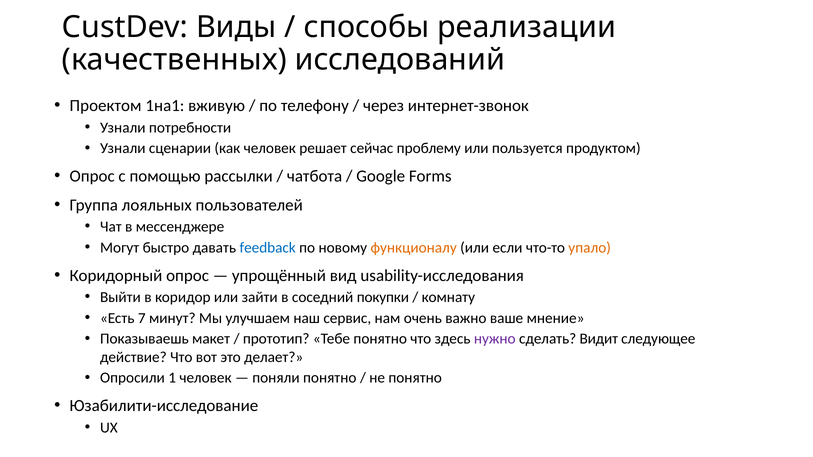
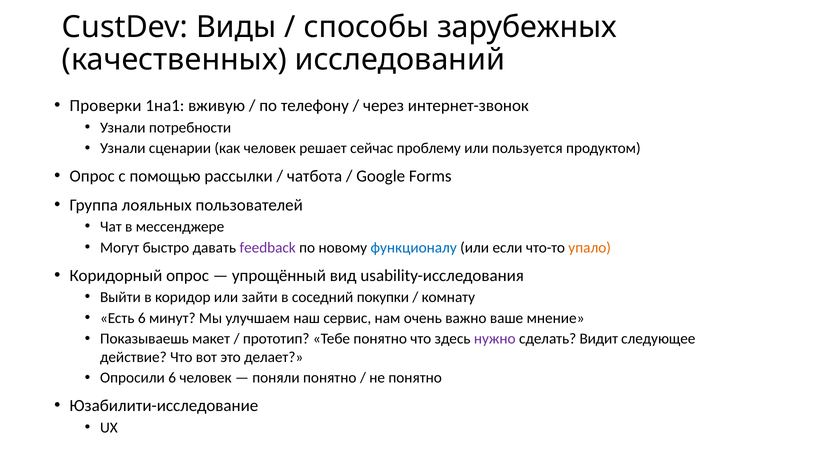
реализации: реализации -> зарубежных (527, 27)
Проектом: Проектом -> Проверки (106, 106)
feedback colour: blue -> purple (268, 248)
функционалу colour: orange -> blue (414, 248)
Есть 7: 7 -> 6 (142, 318)
Опросили 1: 1 -> 6 (172, 378)
